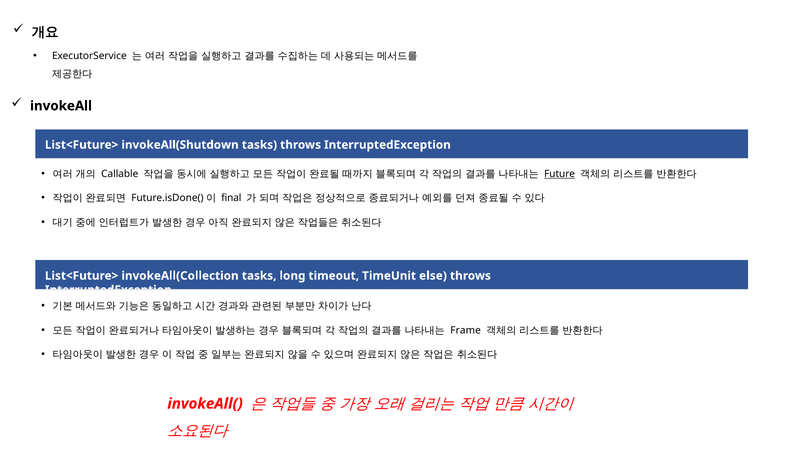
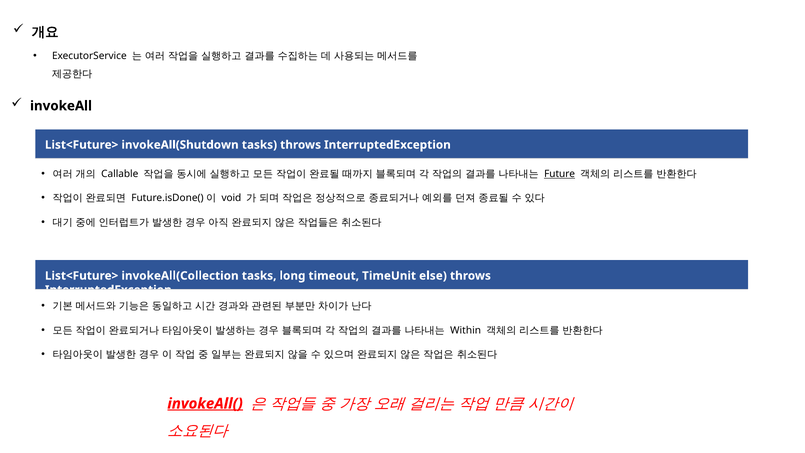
final: final -> void (231, 198)
Frame: Frame -> Within (466, 330)
invokeAll( underline: none -> present (205, 403)
